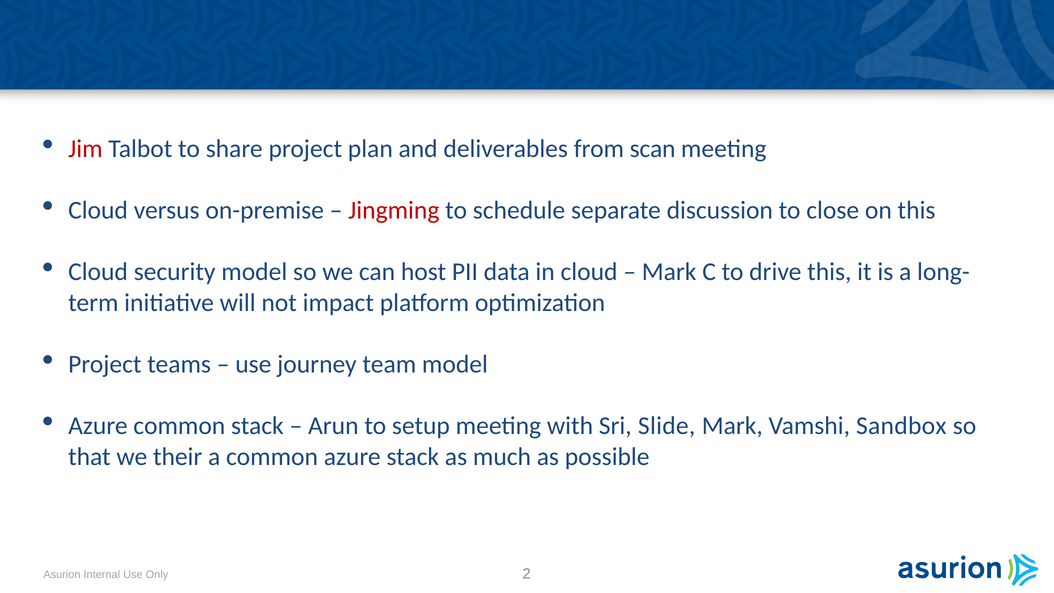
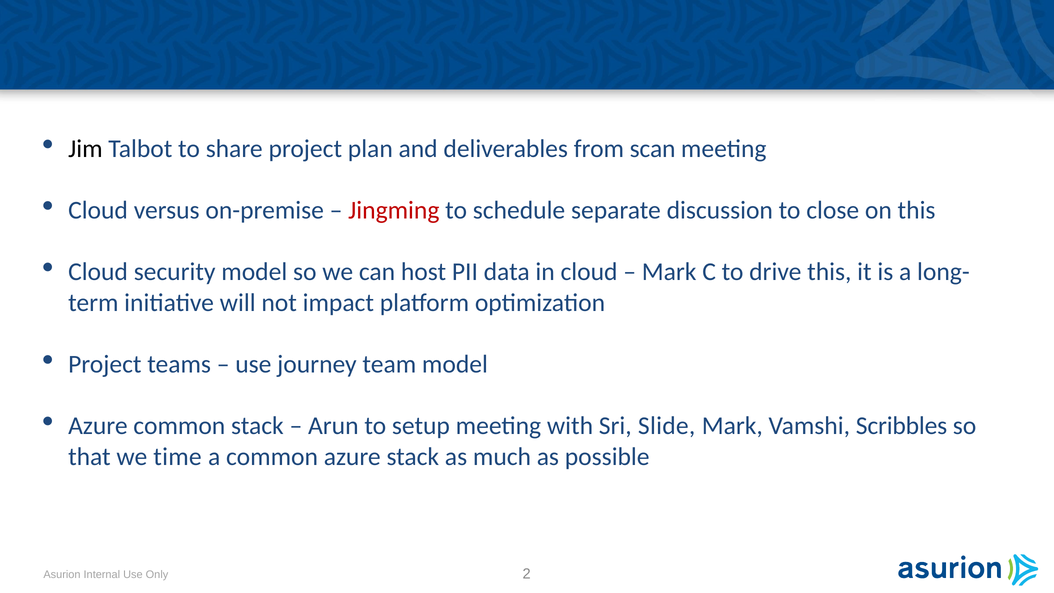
Jim colour: red -> black (85, 149)
Sandbox: Sandbox -> Scribbles (902, 426)
their: their -> time (178, 457)
